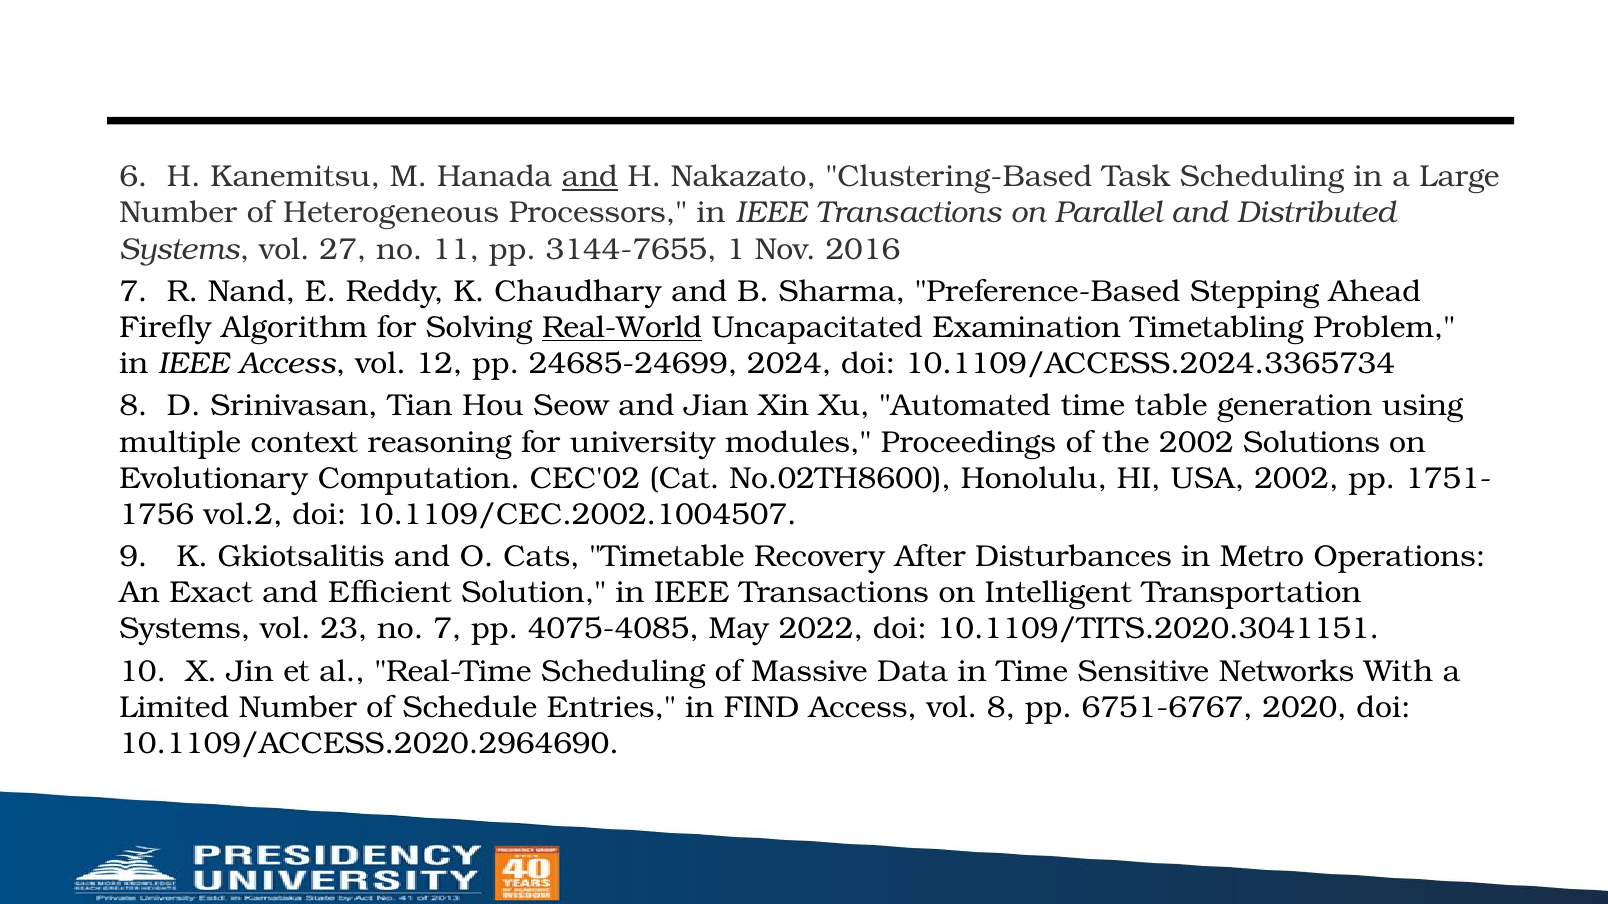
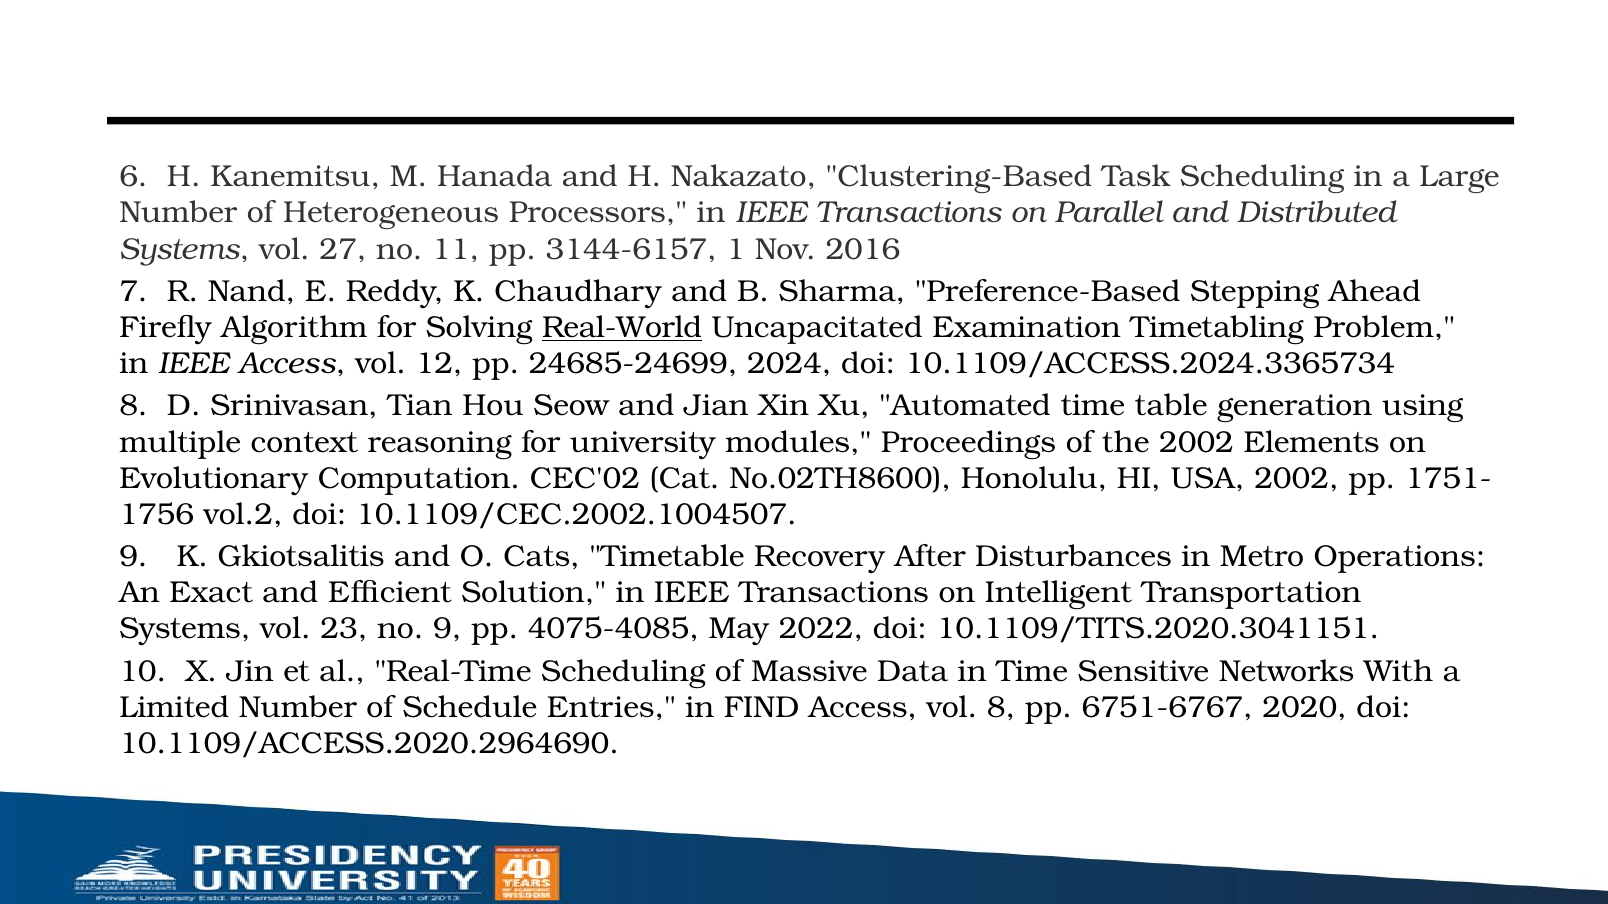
and underline: present -> none (590, 177)
3144-7655: 3144-7655 -> 3144-6157 (631, 249)
Solutions: Solutions -> Elements (1312, 442)
no 7: 7 -> 9 (447, 629)
